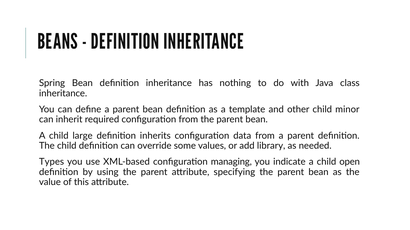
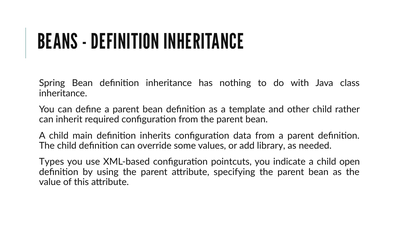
minor: minor -> rather (347, 110)
large: large -> main (83, 136)
managing: managing -> pointcuts (231, 162)
